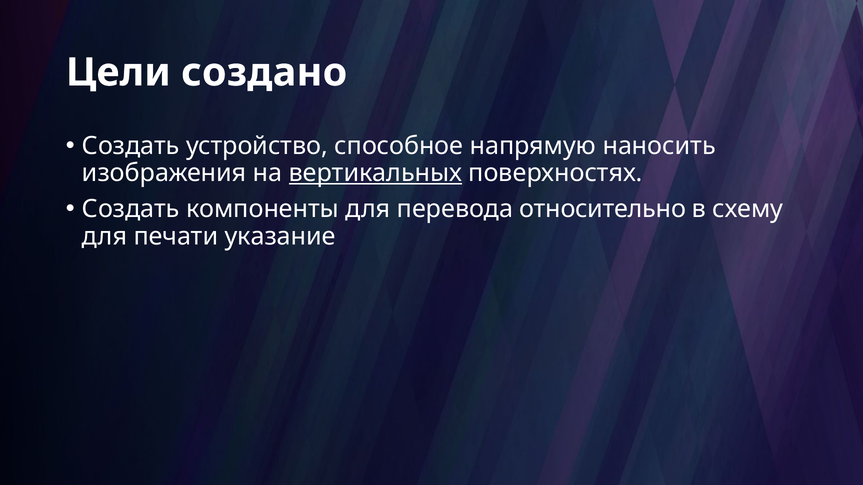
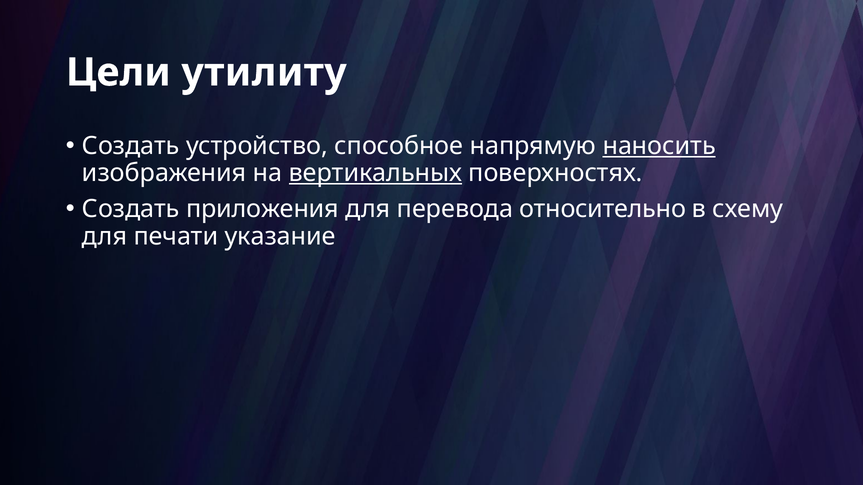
создано: создано -> утилиту (264, 73)
наносить underline: none -> present (659, 146)
компоненты: компоненты -> приложения (262, 209)
